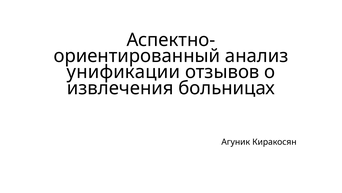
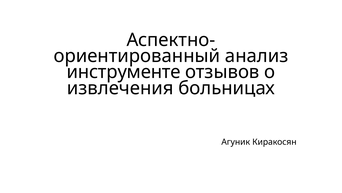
унификации: унификации -> инструменте (124, 72)
